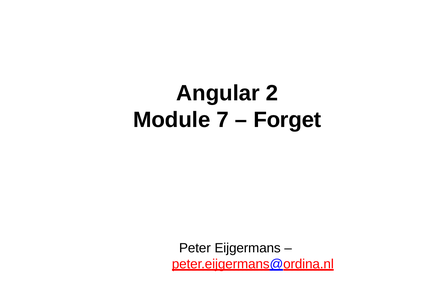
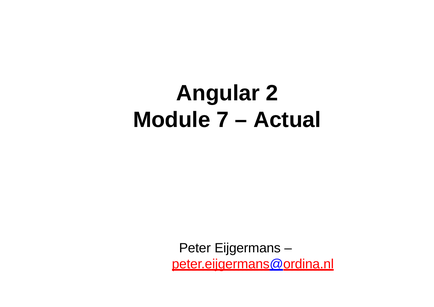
Forget: Forget -> Actual (287, 120)
